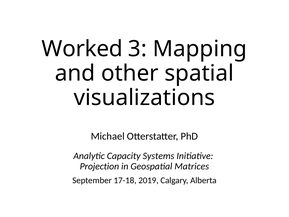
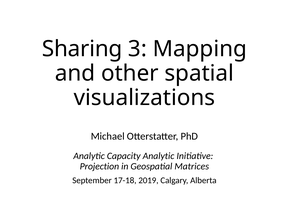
Worked: Worked -> Sharing (82, 49)
Capacity Systems: Systems -> Analytic (159, 156)
